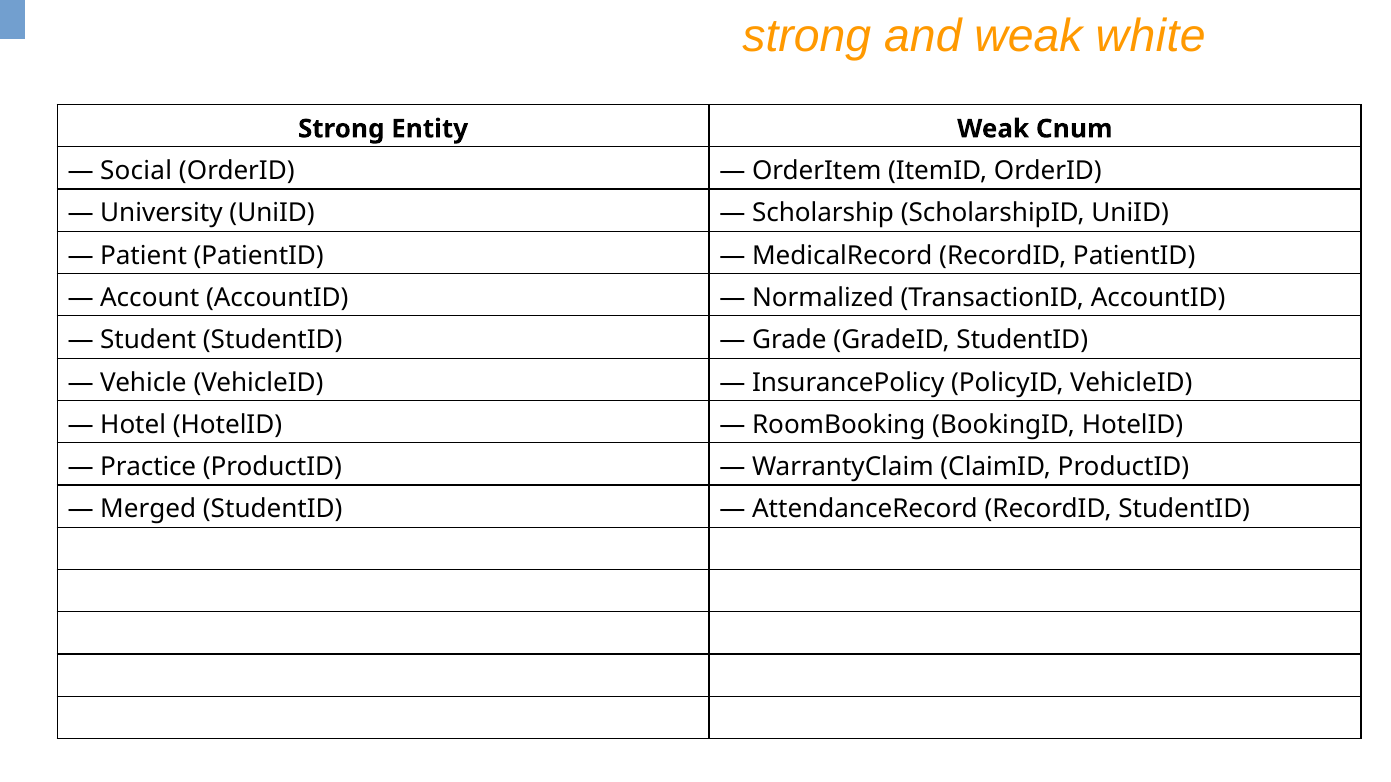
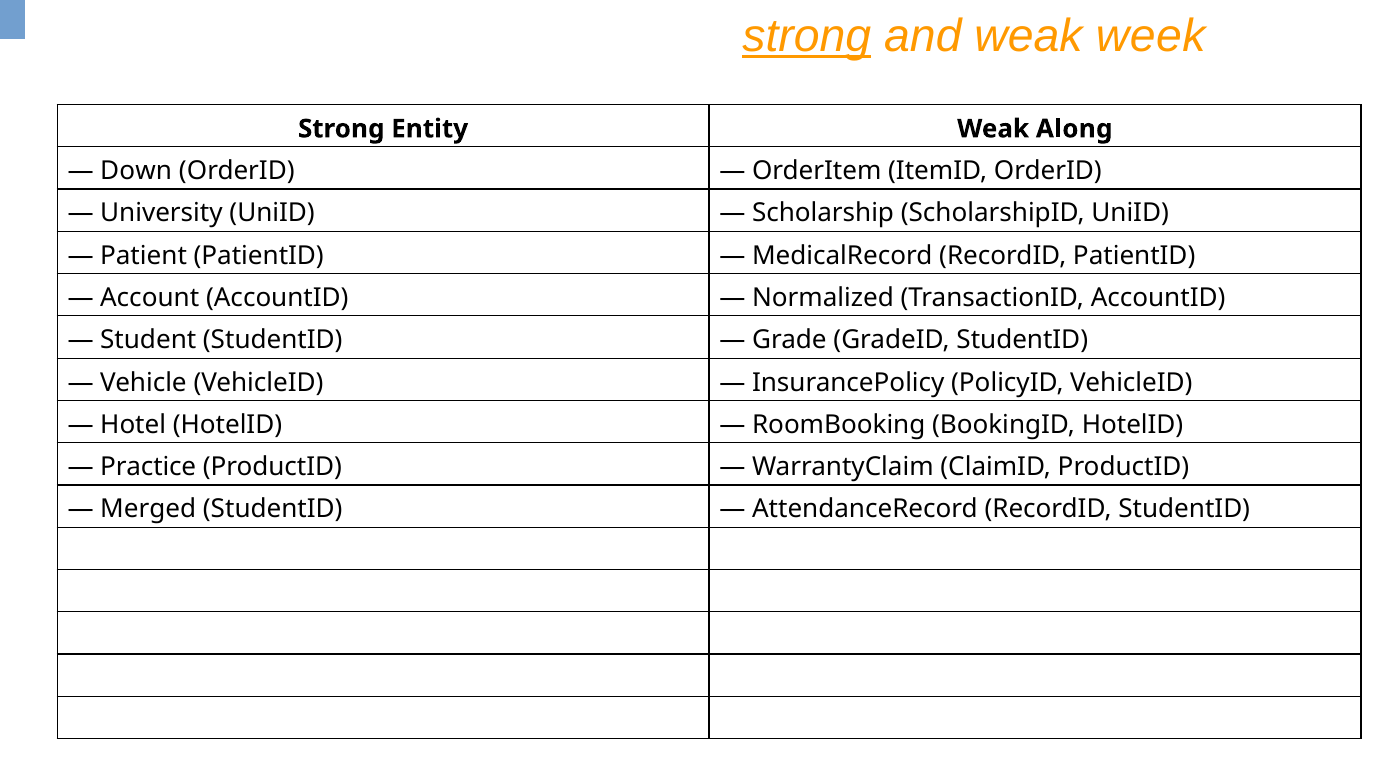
strong underline: none -> present (807, 36)
white: white -> week (1151, 36)
Cnum: Cnum -> Along (1074, 129)
Social: Social -> Down (136, 171)
